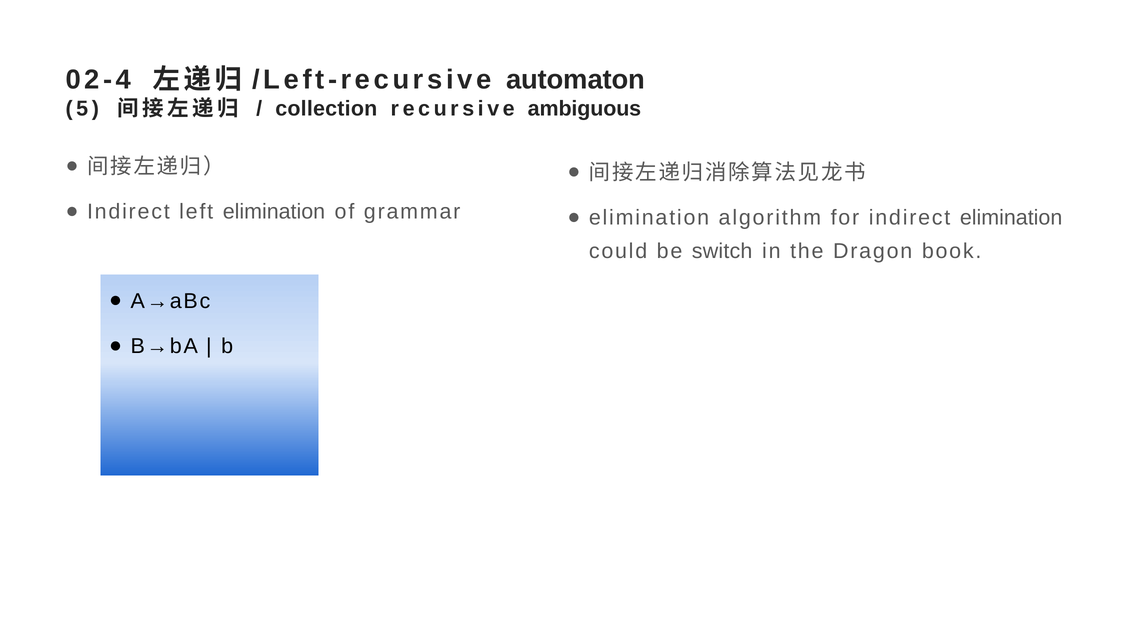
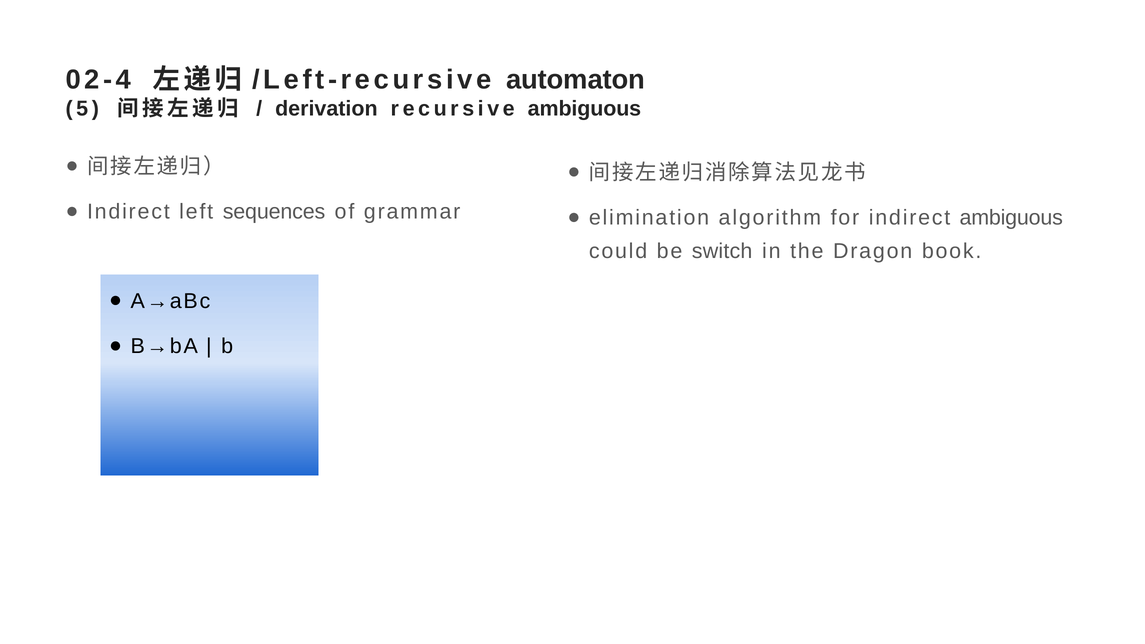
collection: collection -> derivation (326, 109)
left elimination: elimination -> sequences (274, 212)
indirect elimination: elimination -> ambiguous (1011, 218)
